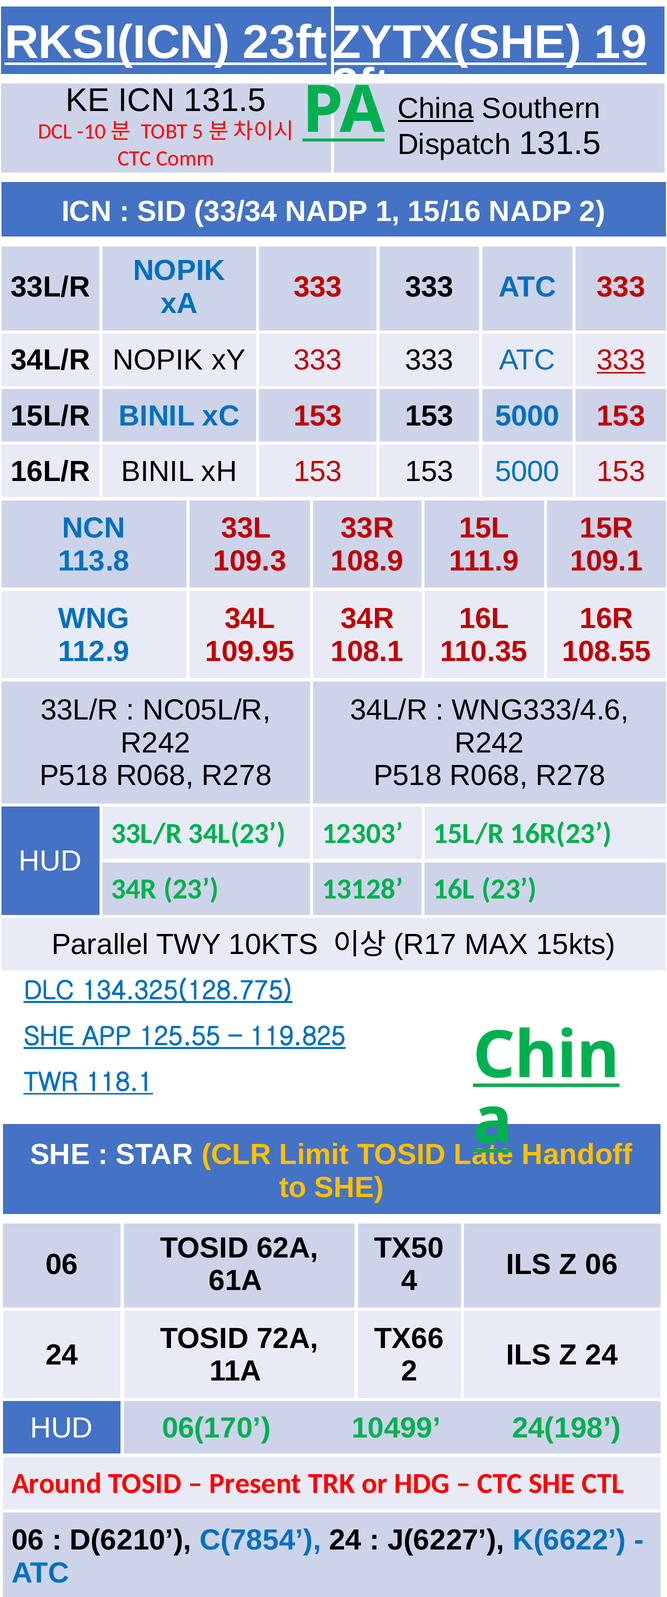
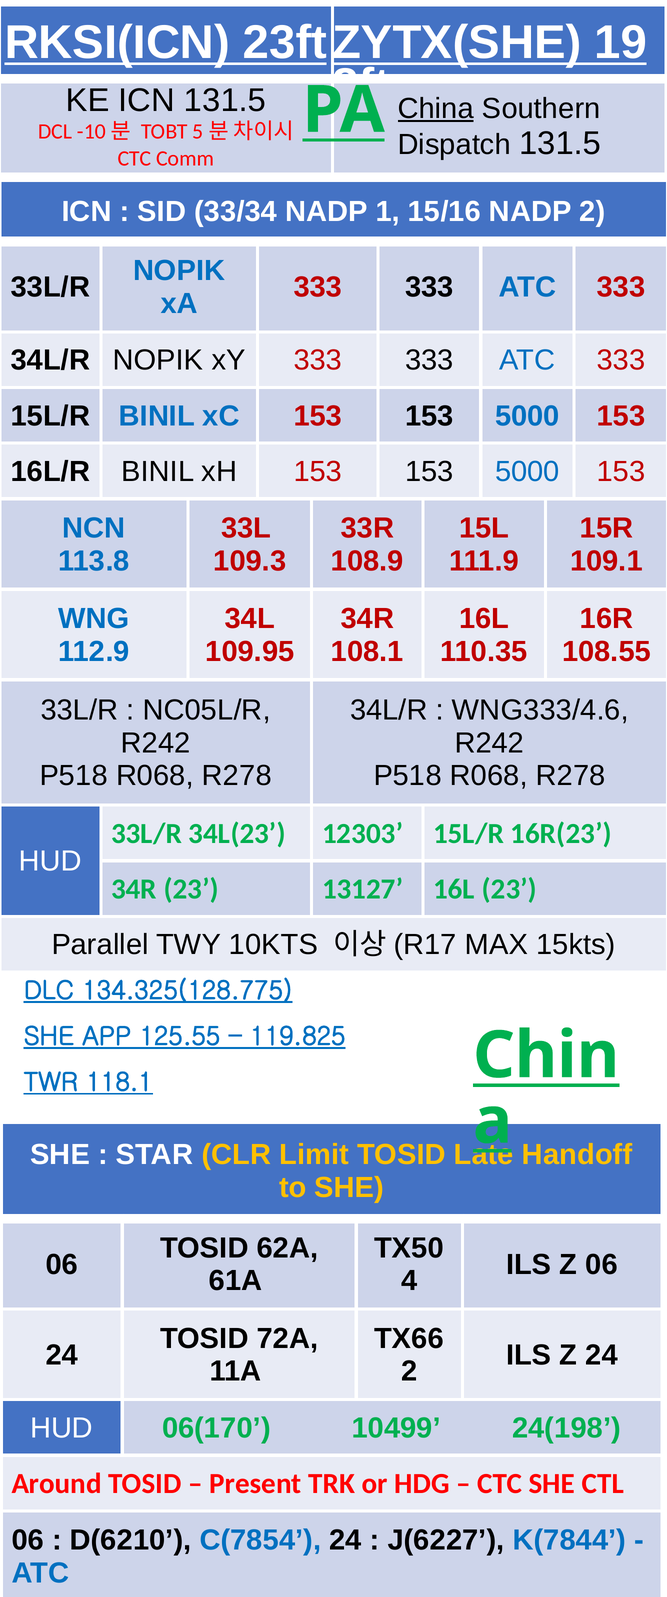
333 underline: present -> none (621, 360)
13128: 13128 -> 13127 (363, 889)
K(6622: K(6622 -> K(7844 (569, 1539)
